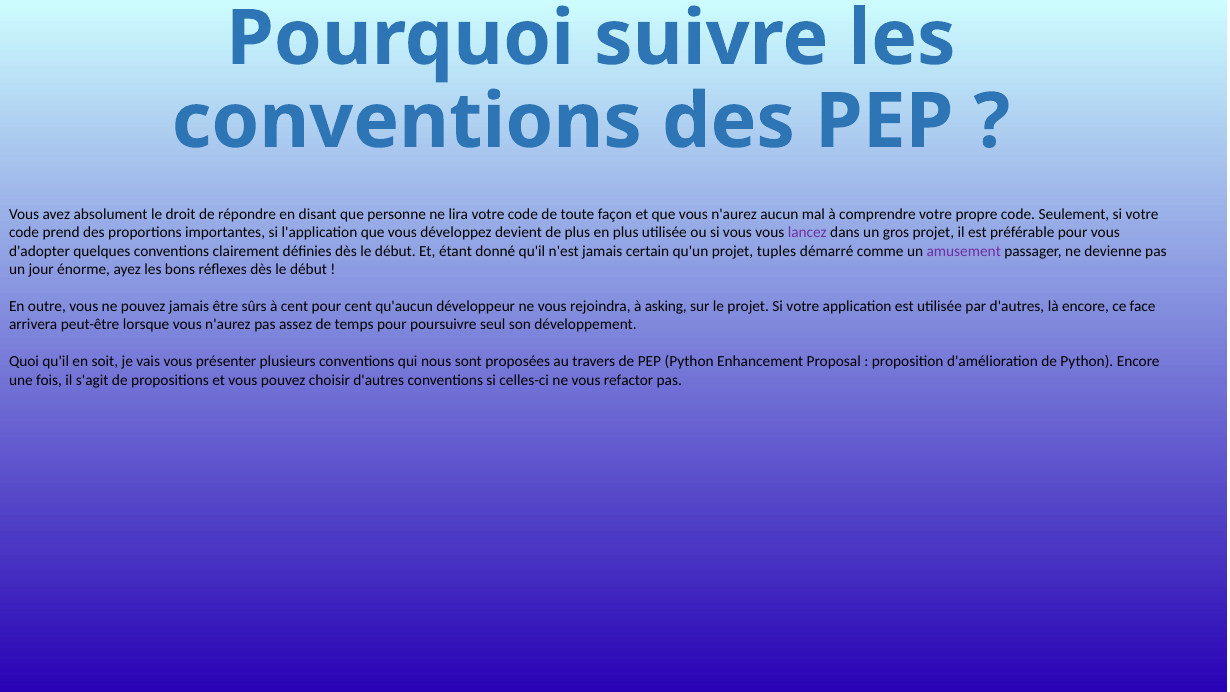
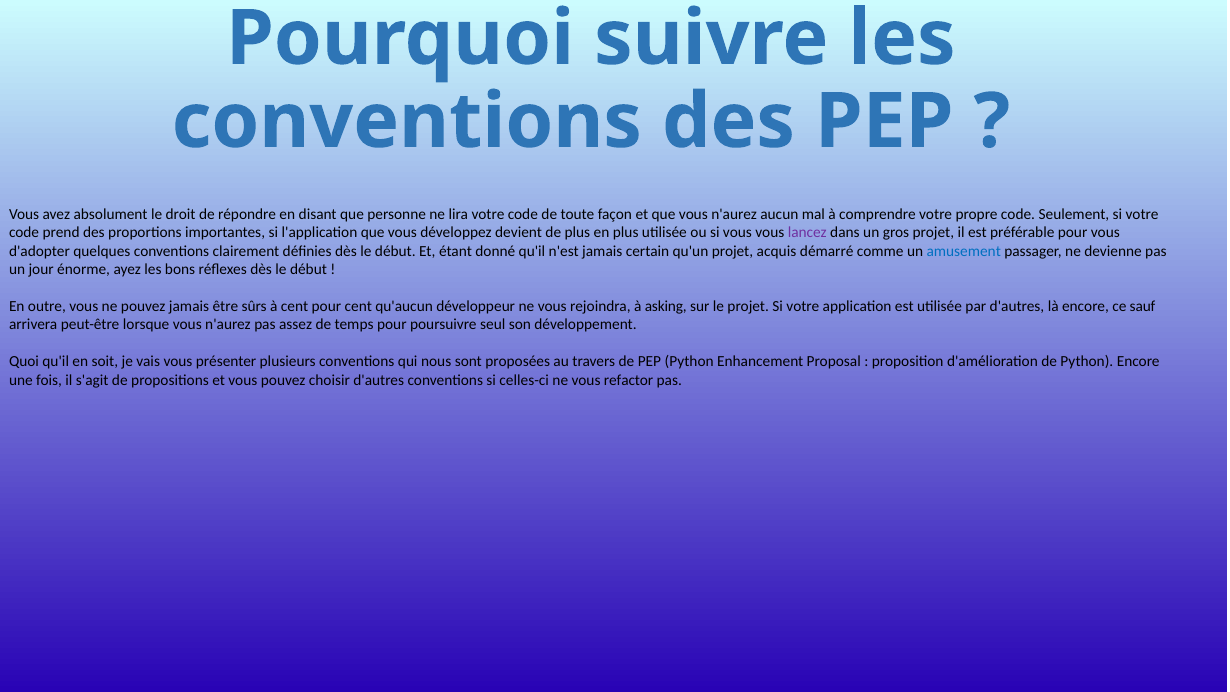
tuples: tuples -> acquis (777, 251)
amusement colour: purple -> blue (964, 251)
face: face -> sauf (1143, 306)
